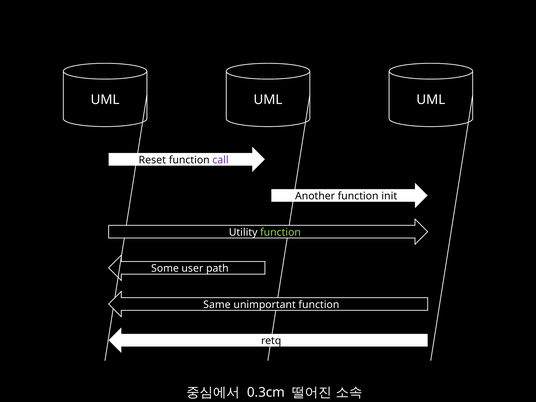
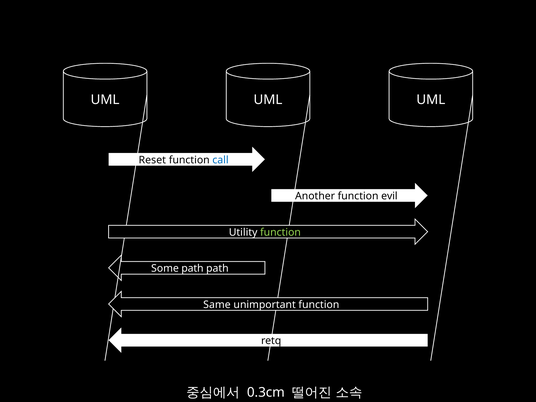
call colour: purple -> blue (220, 160)
init: init -> evil (389, 196)
Some user: user -> path (192, 269)
